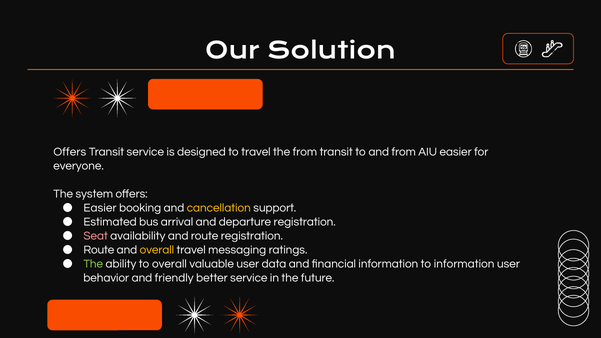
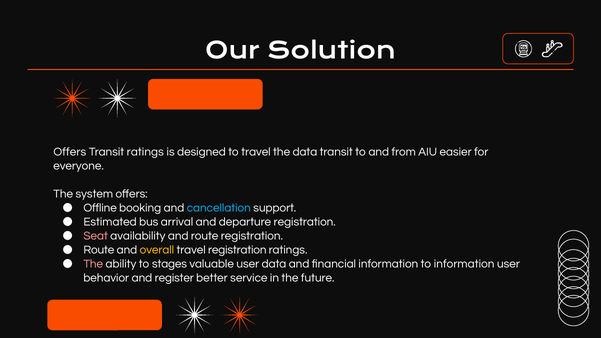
Transit service: service -> ratings (145, 152)
the from: from -> data (305, 152)
Easier: Easier -> Offline (100, 208)
cancellation colour: yellow -> light blue (219, 208)
travel messaging: messaging -> registration (237, 250)
The colour: light green -> pink (93, 264)
to overall: overall -> stages (170, 264)
friendly: friendly -> register (174, 278)
